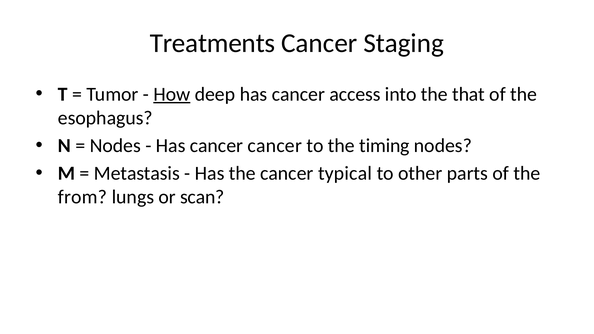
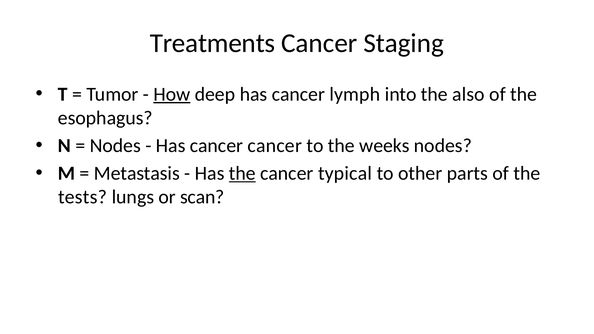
access: access -> lymph (355, 94)
that: that -> also (468, 94)
timing: timing -> weeks (384, 146)
the underline: none -> present (242, 173)
from: from -> tests (82, 197)
